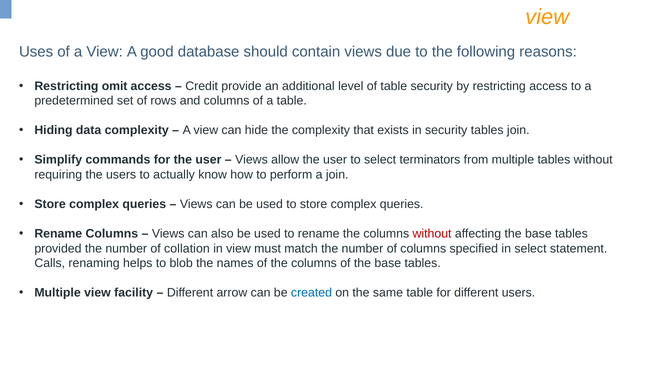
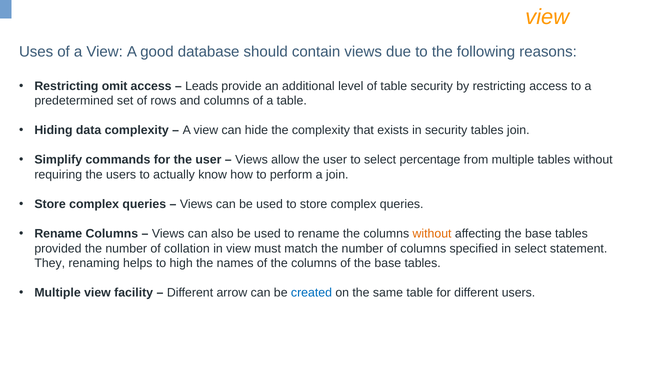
Credit: Credit -> Leads (202, 86)
terminators: terminators -> percentage (430, 160)
without colour: red -> orange (432, 234)
Calls: Calls -> They (50, 263)
blob: blob -> high (181, 263)
